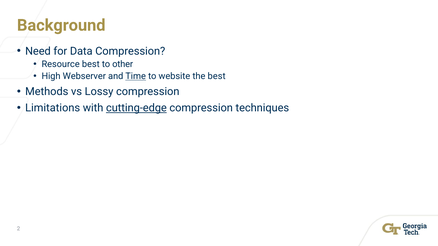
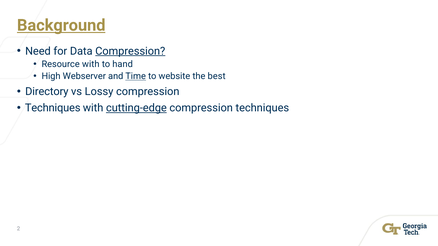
Background underline: none -> present (61, 25)
Compression underline: none -> present (130, 51)
Resource best: best -> with (91, 64)
other: other -> hand (123, 64)
Methods: Methods -> Directory (47, 92)
Limitations: Limitations -> Techniques (53, 108)
